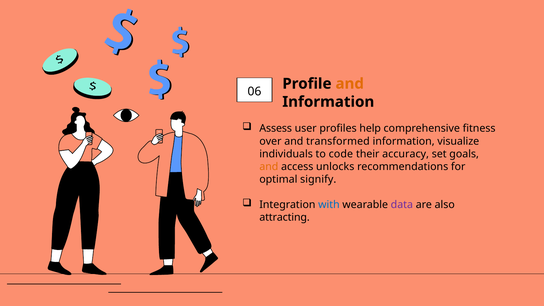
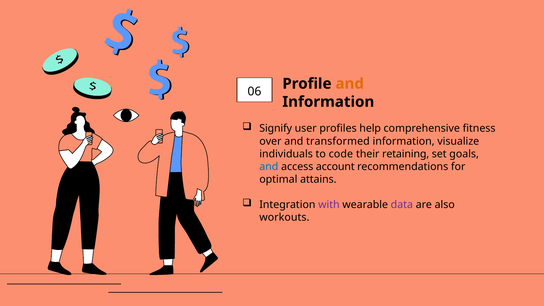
Assess: Assess -> Signify (276, 128)
accuracy: accuracy -> retaining (406, 154)
and colour: orange -> blue (269, 167)
unlocks: unlocks -> account (335, 167)
signify: signify -> attains (318, 179)
with colour: blue -> purple (329, 205)
attracting: attracting -> workouts (284, 217)
